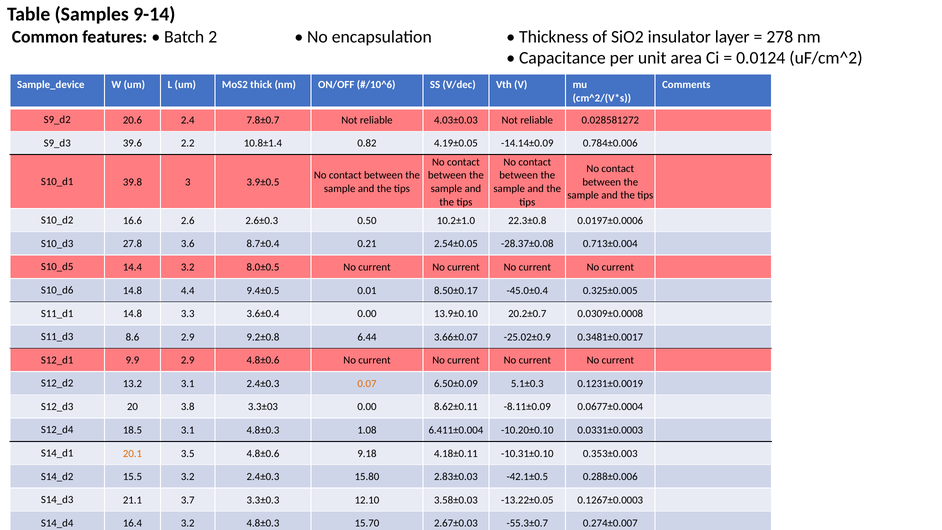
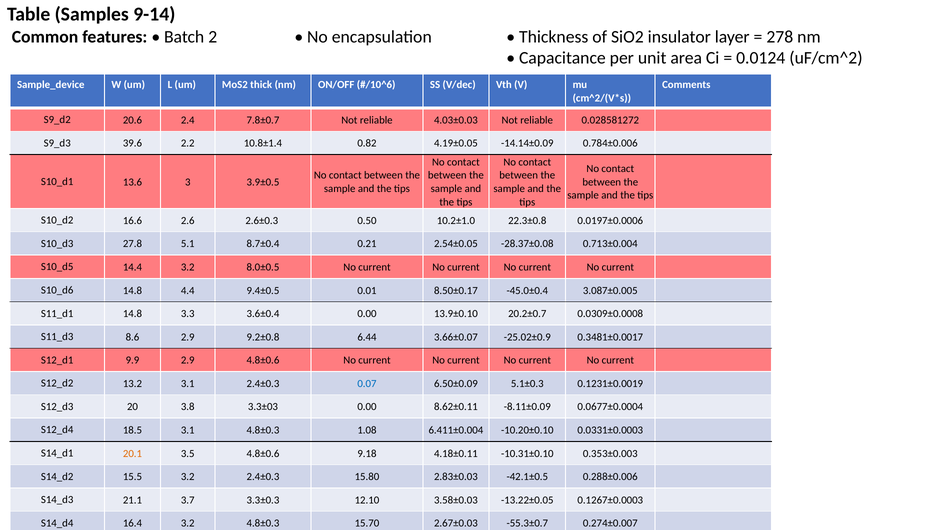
39.8: 39.8 -> 13.6 (132, 182)
3.6: 3.6 -> 5.1 (188, 244)
0.325±0.005: 0.325±0.005 -> 3.087±0.005 (610, 290)
0.07 colour: orange -> blue (367, 384)
